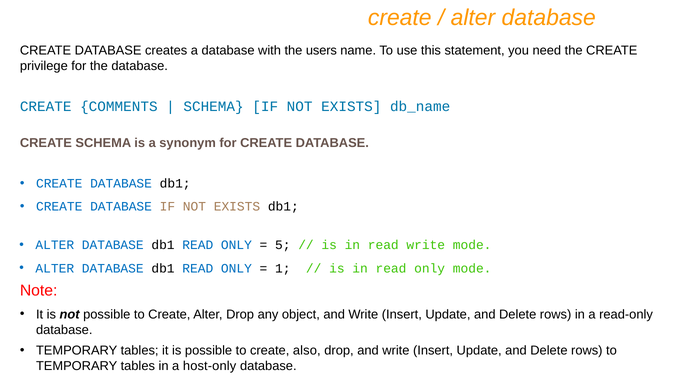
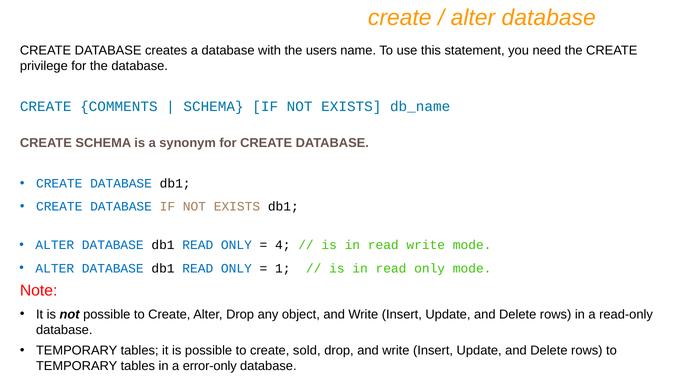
5: 5 -> 4 (283, 245)
also: also -> sold (307, 351)
host-only: host-only -> error-only (210, 366)
